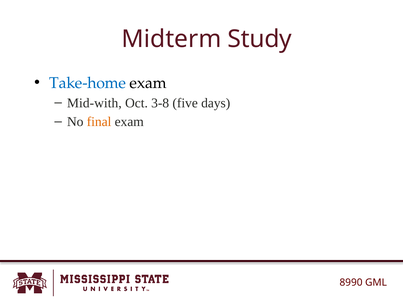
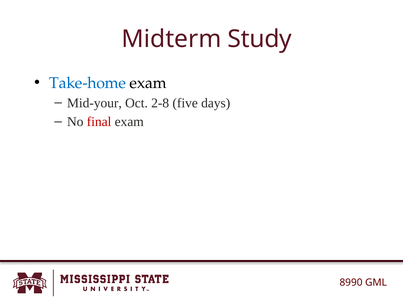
Mid-with: Mid-with -> Mid-your (94, 103)
3-8: 3-8 -> 2-8 (160, 103)
final colour: orange -> red (99, 122)
